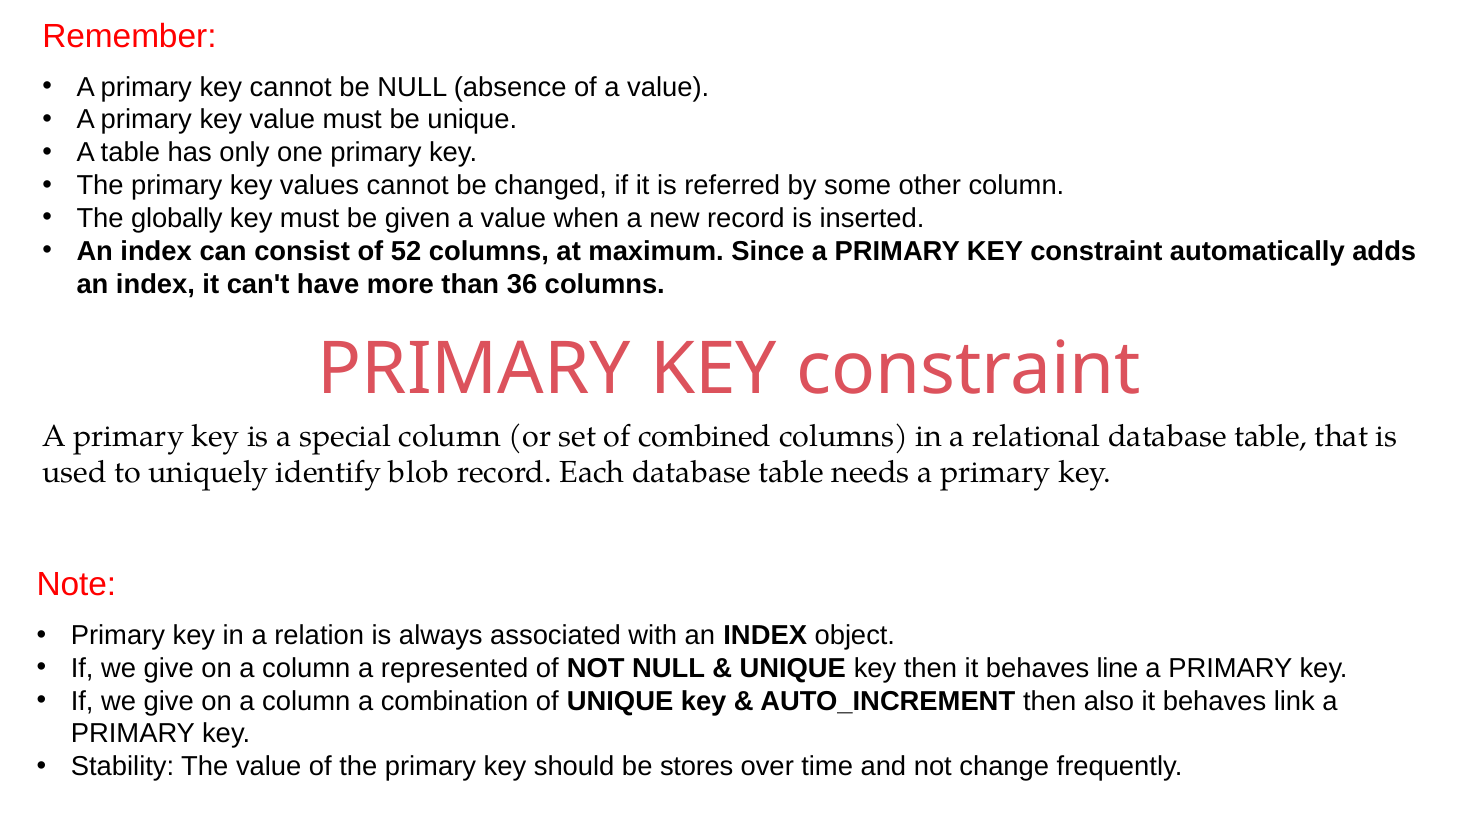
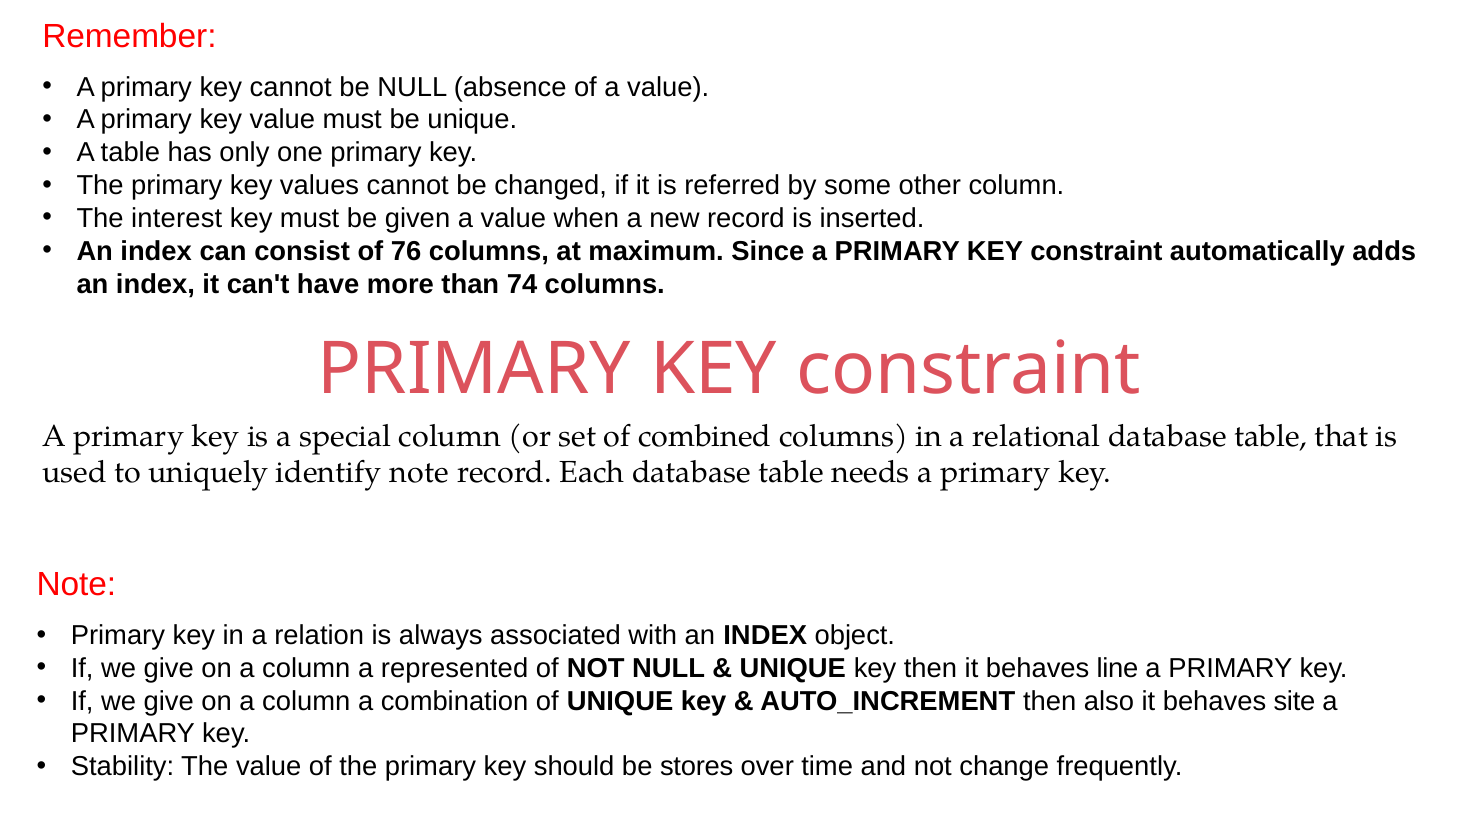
globally: globally -> interest (177, 218)
52: 52 -> 76 (406, 251)
36: 36 -> 74 (522, 284)
identify blob: blob -> note (419, 473)
link: link -> site (1294, 701)
